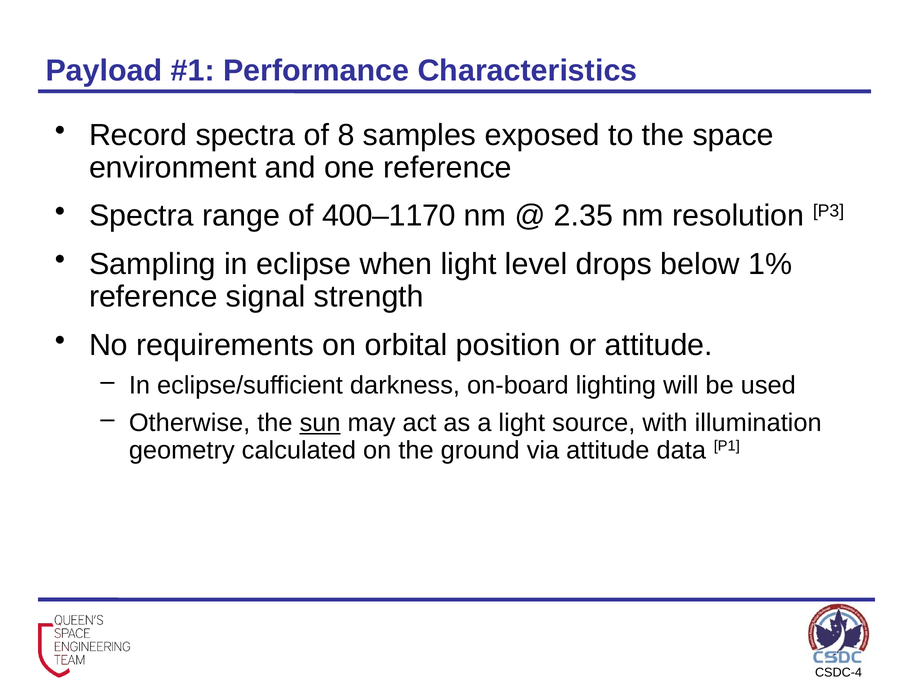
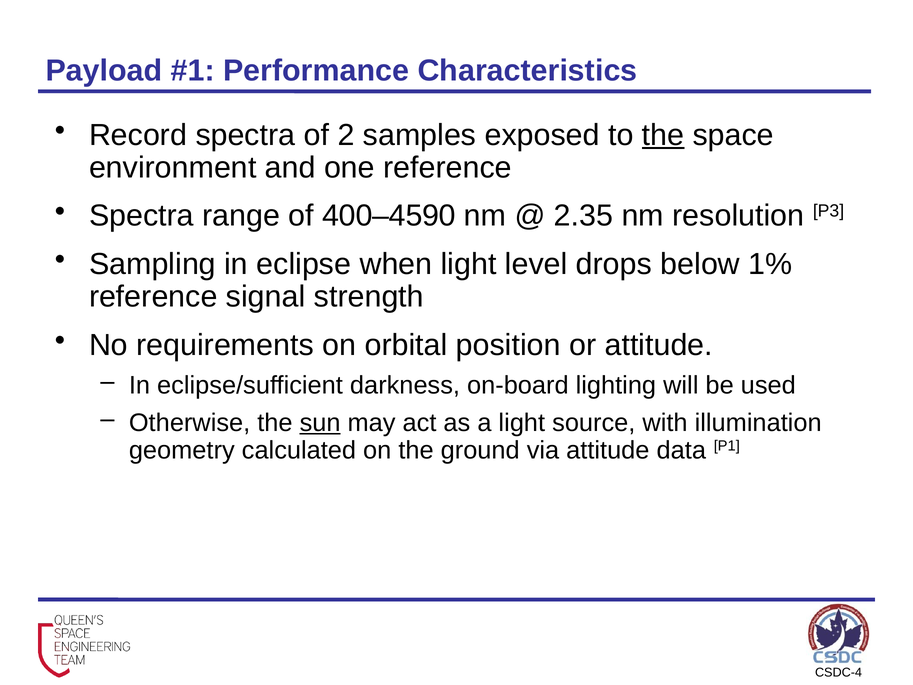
8: 8 -> 2 (346, 135)
the underline: none -> present (663, 135)
400–1170: 400–1170 -> 400–4590 (389, 216)
